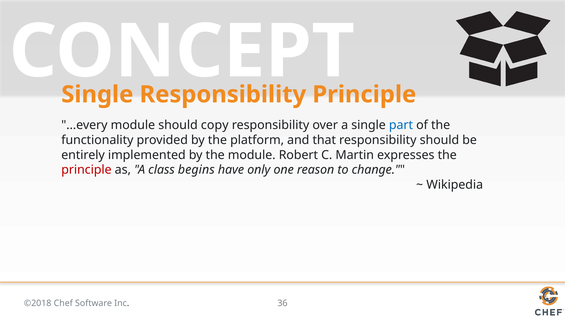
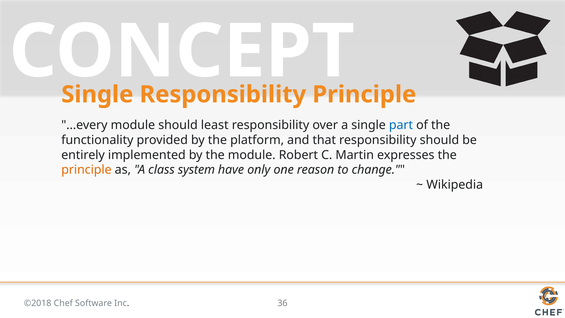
copy: copy -> least (215, 125)
principle colour: red -> orange (86, 170)
begins: begins -> system (196, 170)
